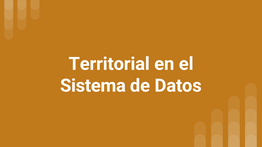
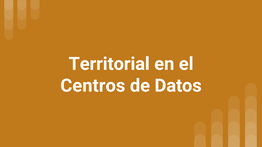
Sistema: Sistema -> Centros (93, 86)
